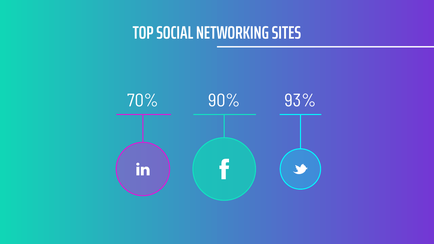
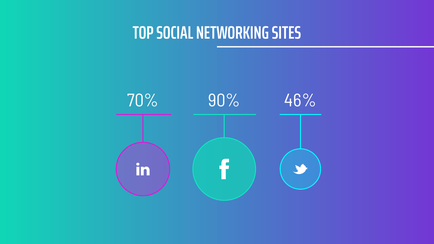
93%: 93% -> 46% (300, 101)
